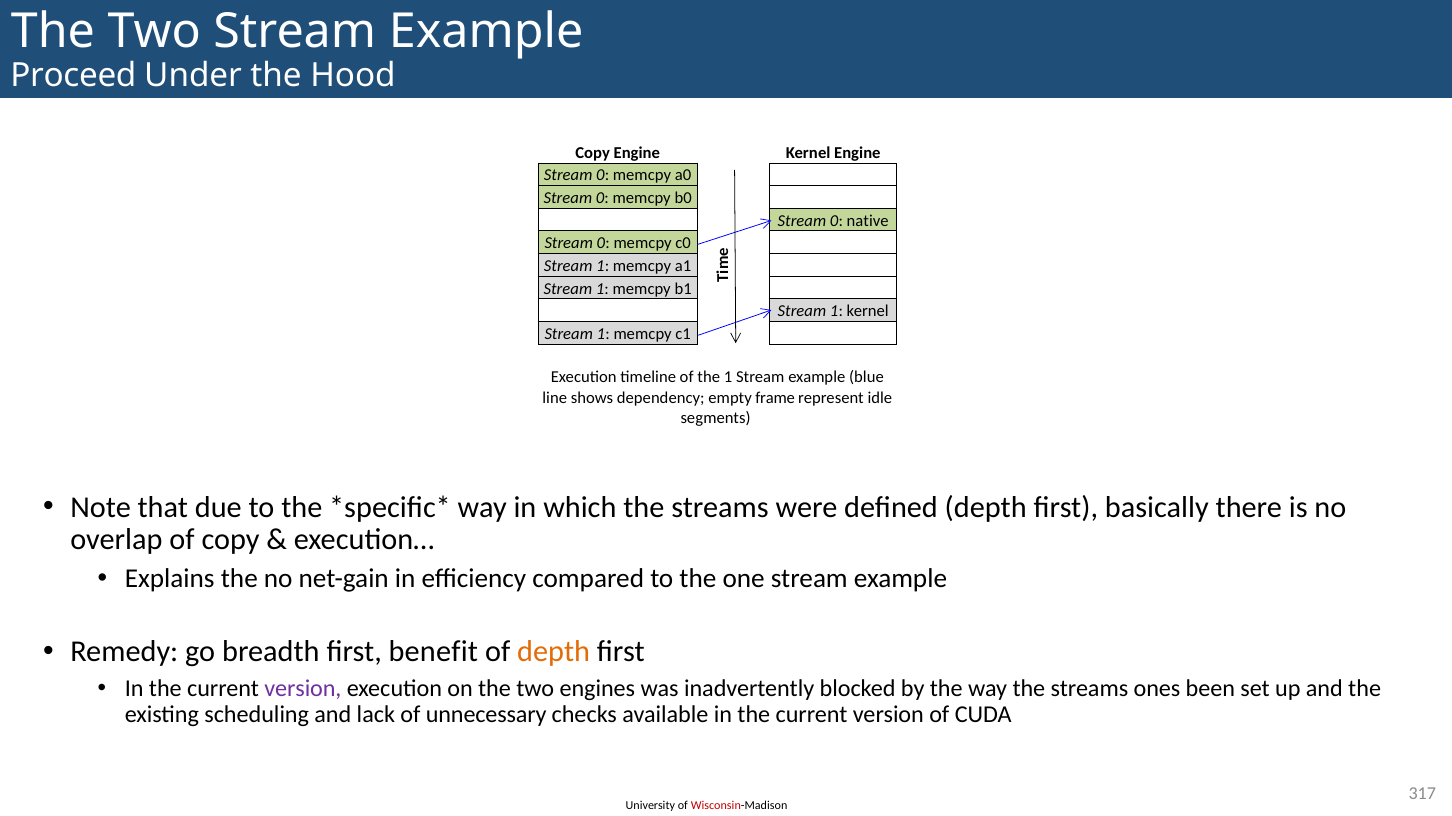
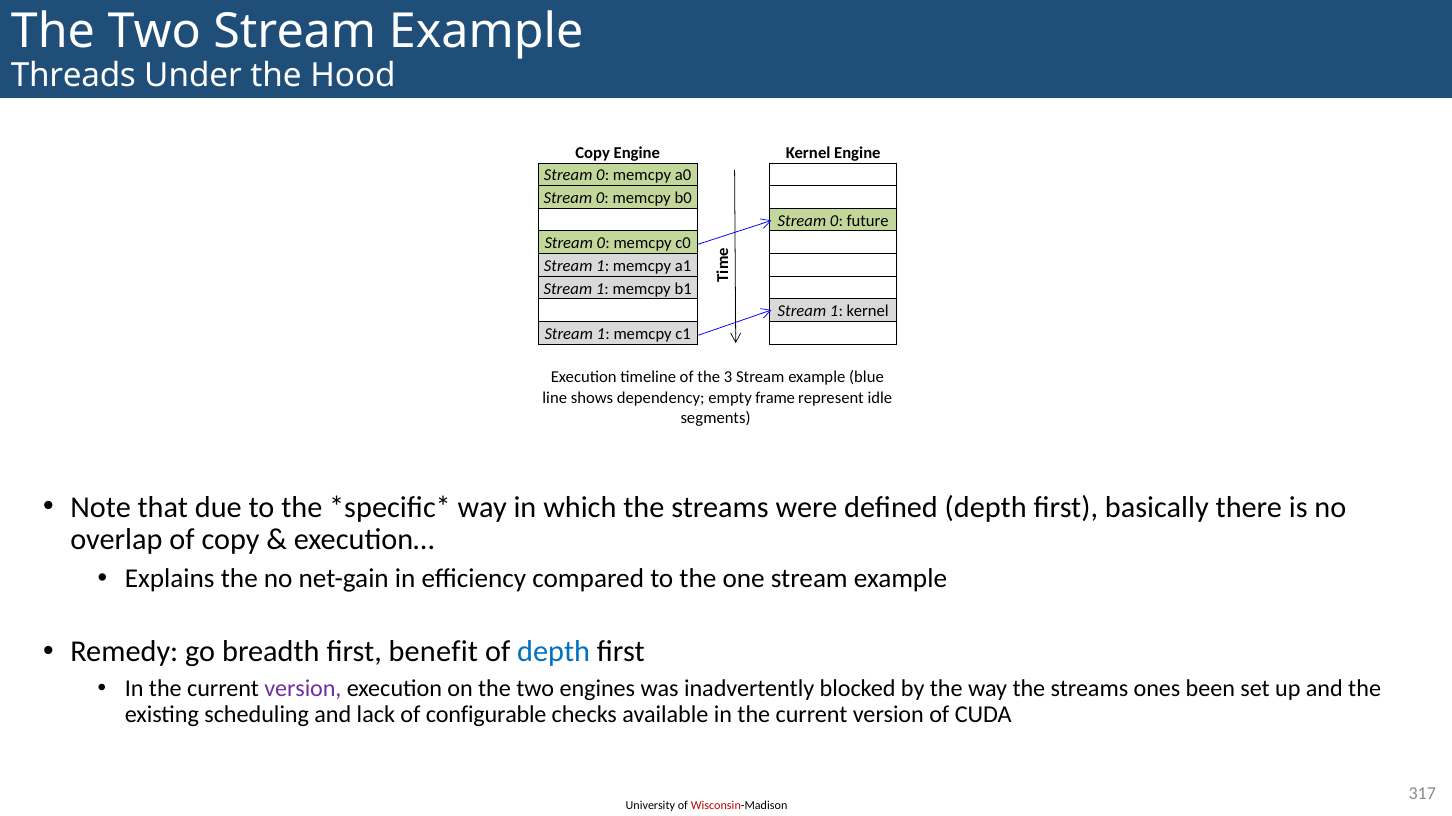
Proceed: Proceed -> Threads (73, 75)
native: native -> future (868, 221)
the 1: 1 -> 3 (728, 378)
depth colour: orange -> blue (554, 652)
unnecessary: unnecessary -> configurable (486, 715)
